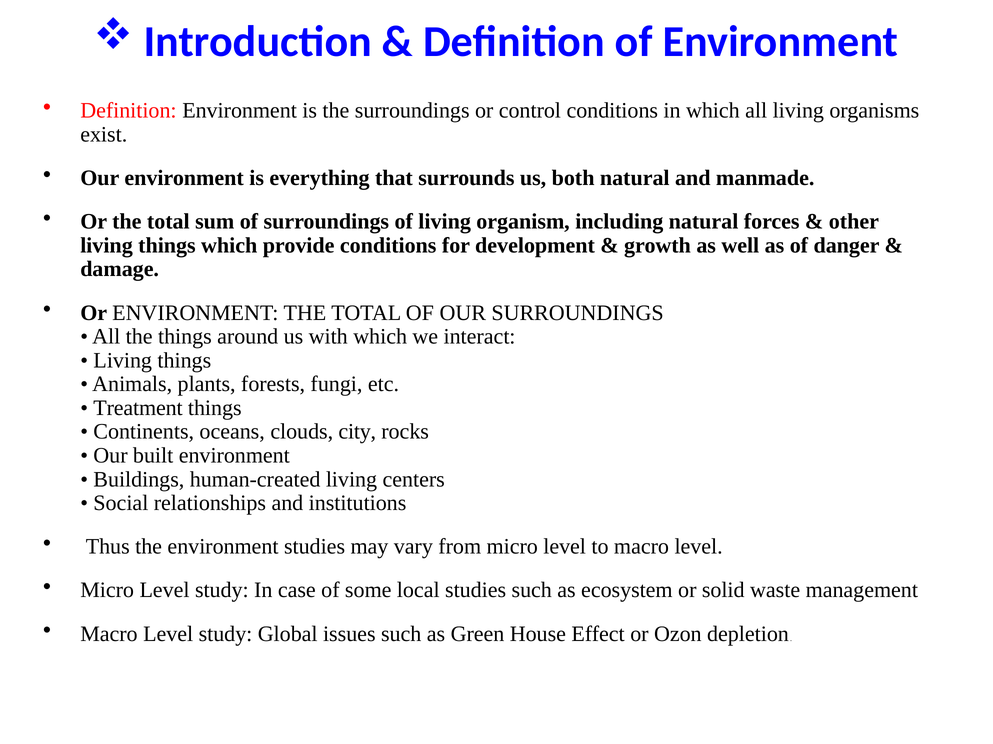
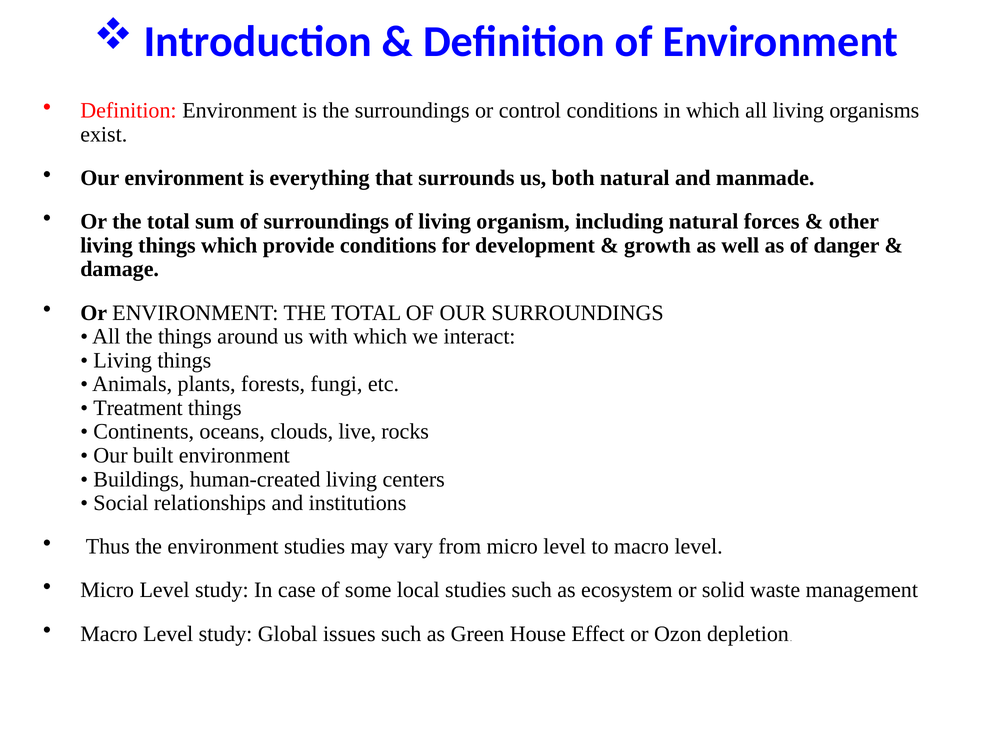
city: city -> live (357, 432)
